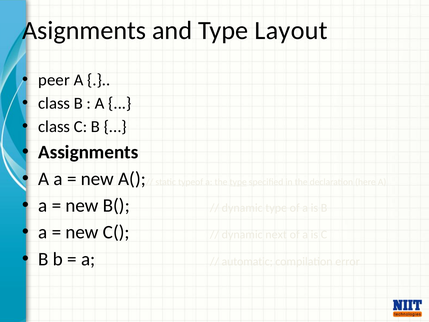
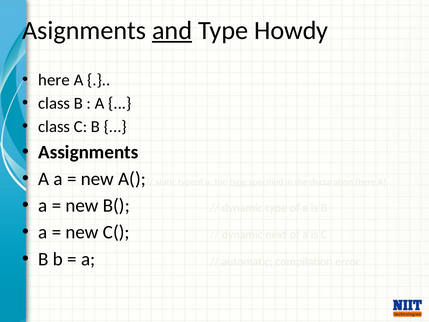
and underline: none -> present (172, 30)
Layout: Layout -> Howdy (291, 30)
peer: peer -> here (54, 80)
